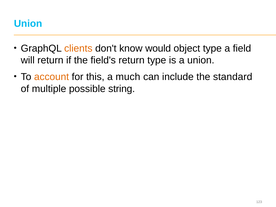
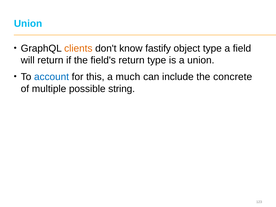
would: would -> fastify (158, 48)
account colour: orange -> blue (52, 77)
standard: standard -> concrete (233, 77)
